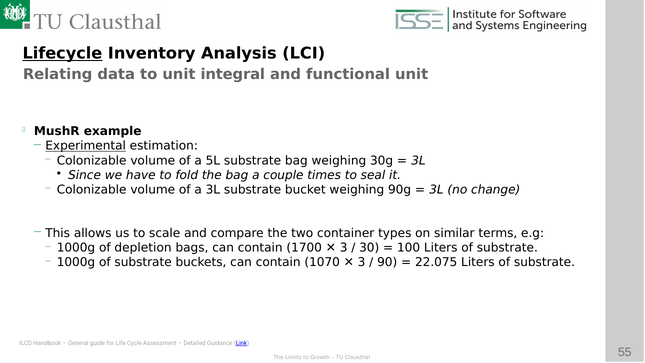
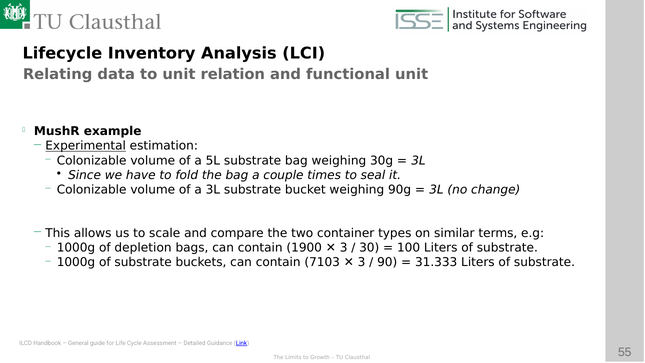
Lifecycle underline: present -> none (62, 54)
integral: integral -> relation (233, 74)
1700: 1700 -> 1900 (304, 247)
1070: 1070 -> 7103 (322, 262)
22.075: 22.075 -> 31.333 (436, 262)
